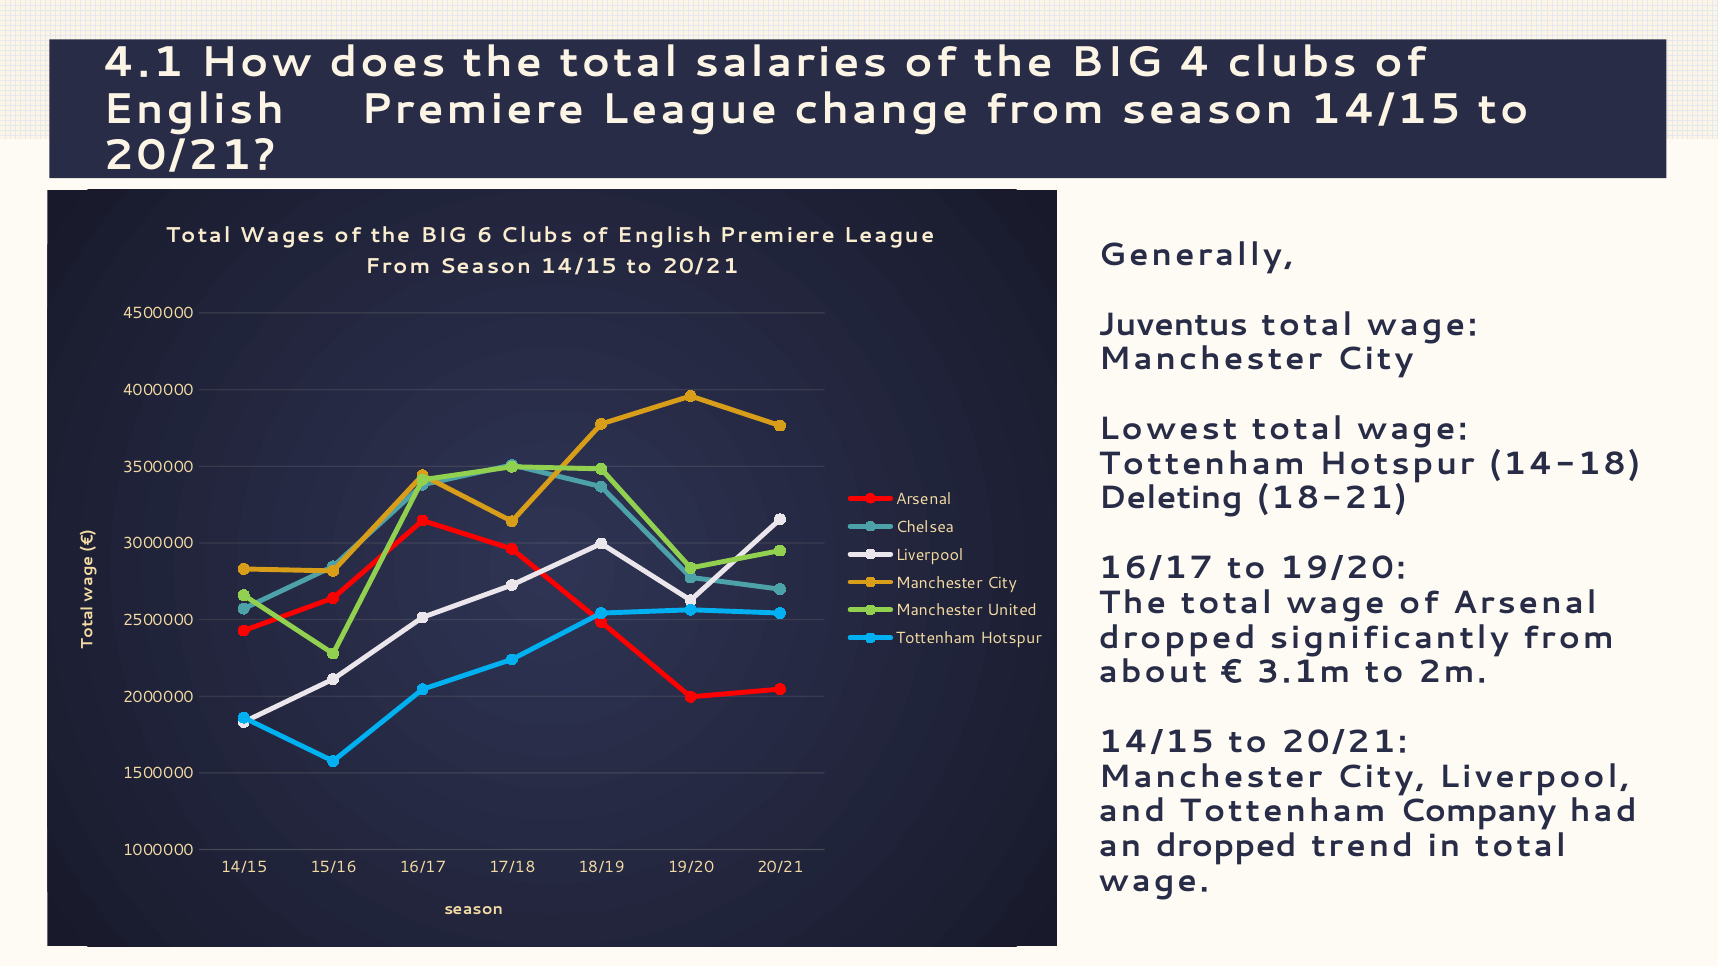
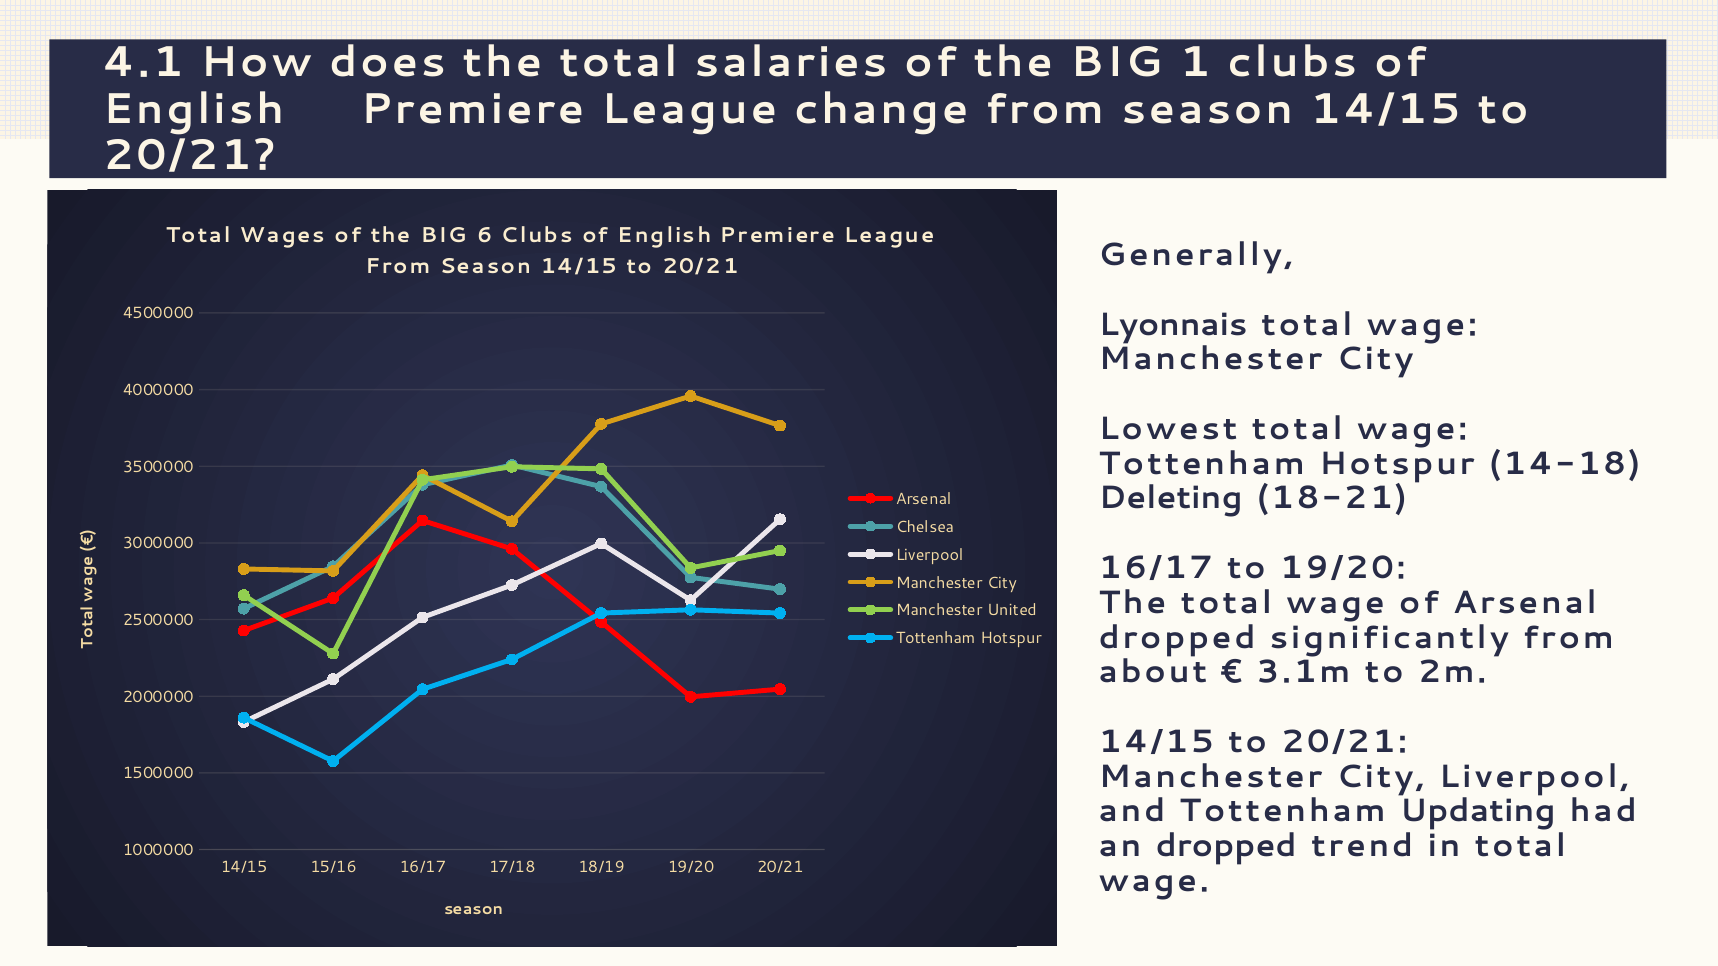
4: 4 -> 1 (1195, 63)
Juventus: Juventus -> Lyonnais (1173, 325)
Company: Company -> Updating (1478, 812)
